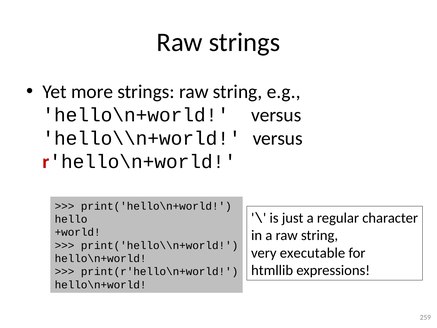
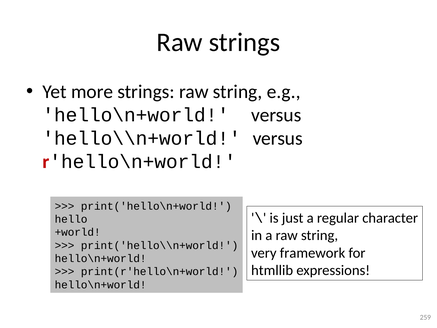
executable: executable -> framework (313, 253)
